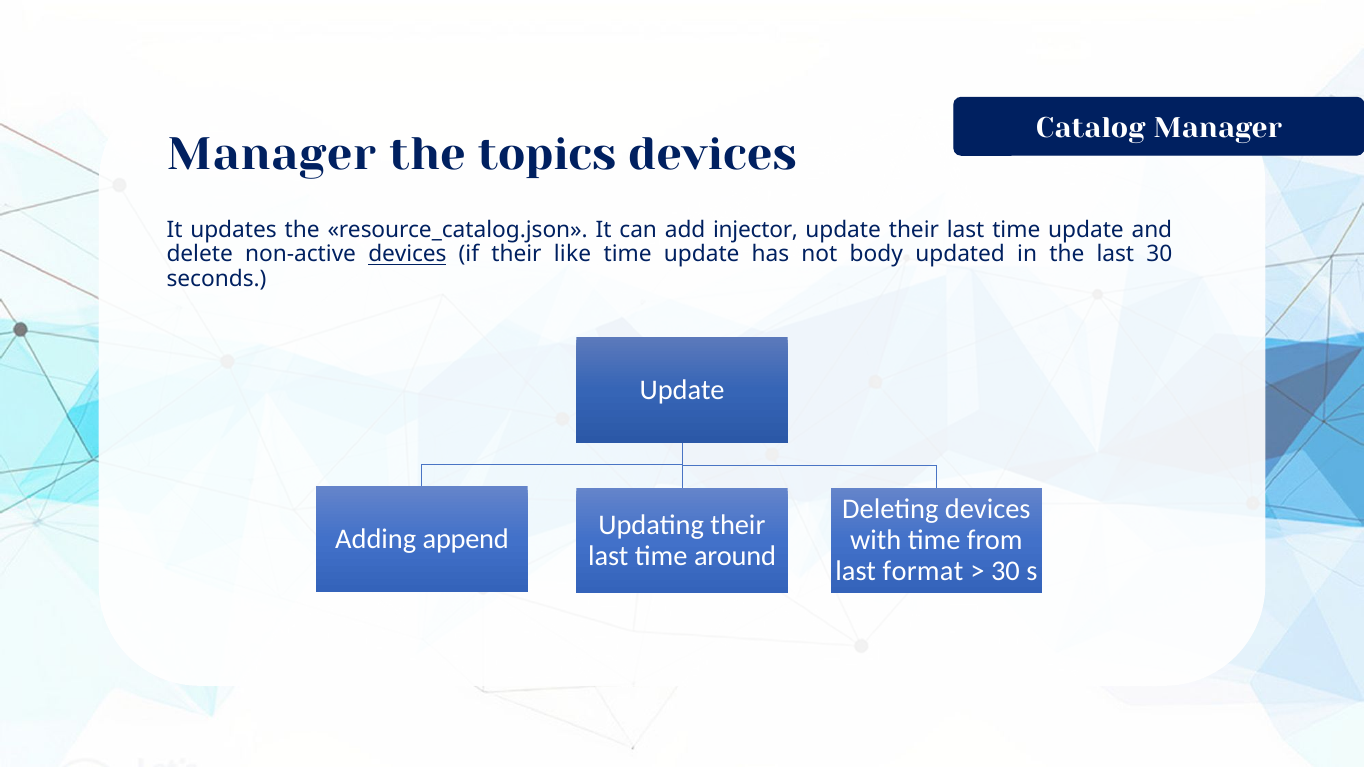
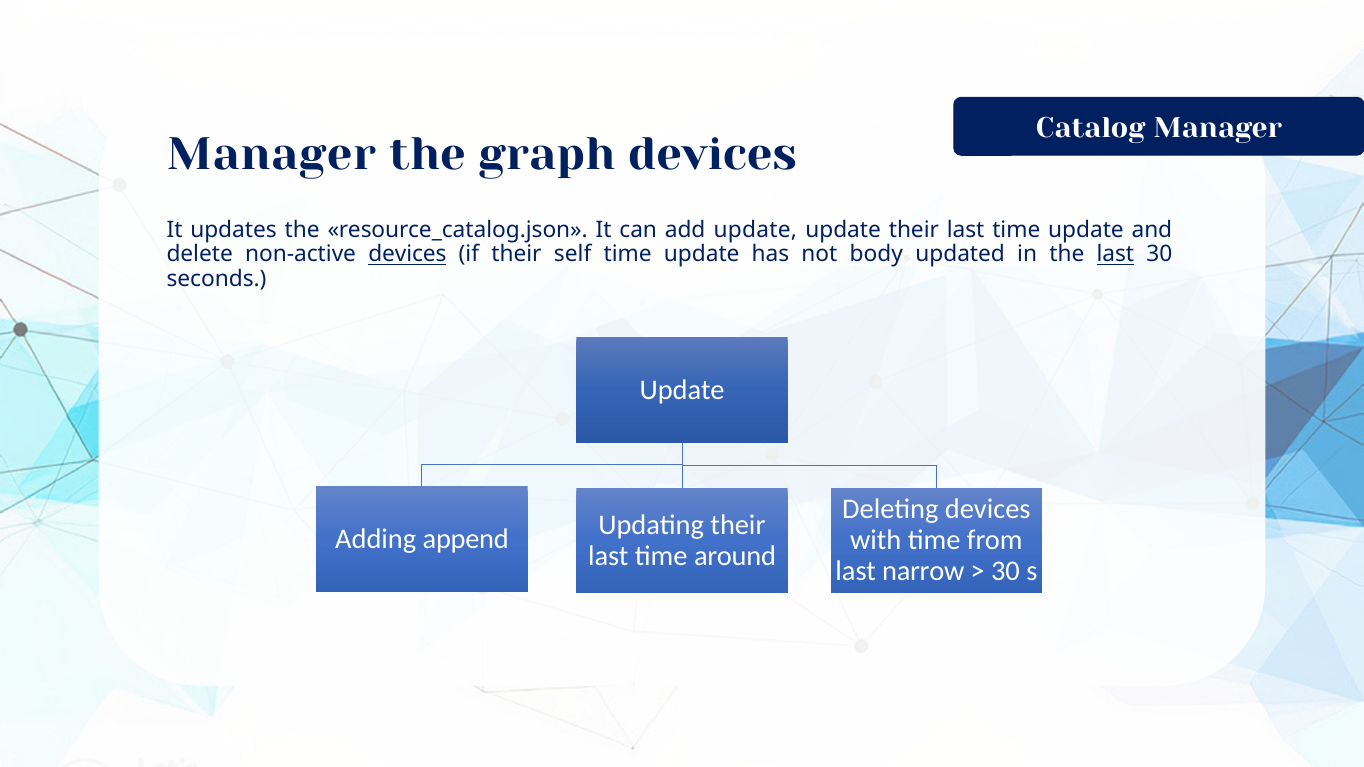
topics: topics -> graph (547, 154)
add injector: injector -> update (755, 230)
like: like -> self (573, 255)
last underline: none -> present (1115, 255)
format: format -> narrow (923, 571)
